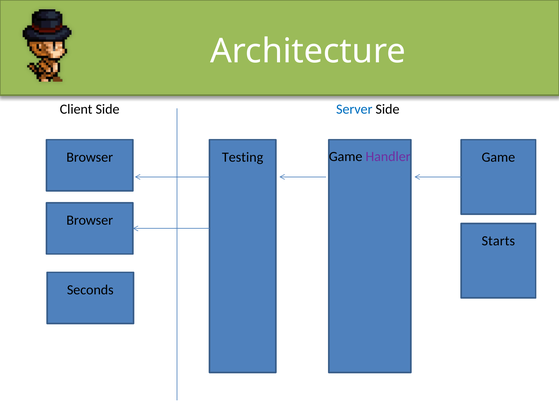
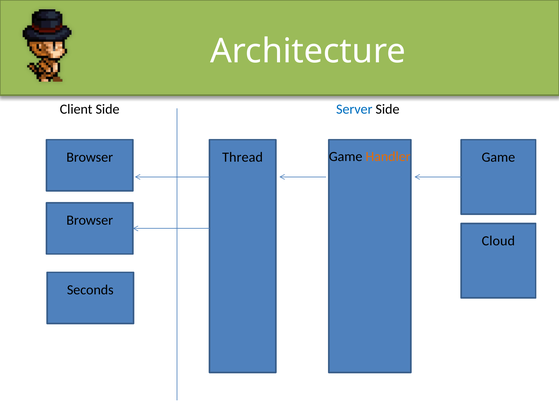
Handler colour: purple -> orange (388, 157)
Testing: Testing -> Thread (243, 157)
Starts: Starts -> Cloud (498, 241)
